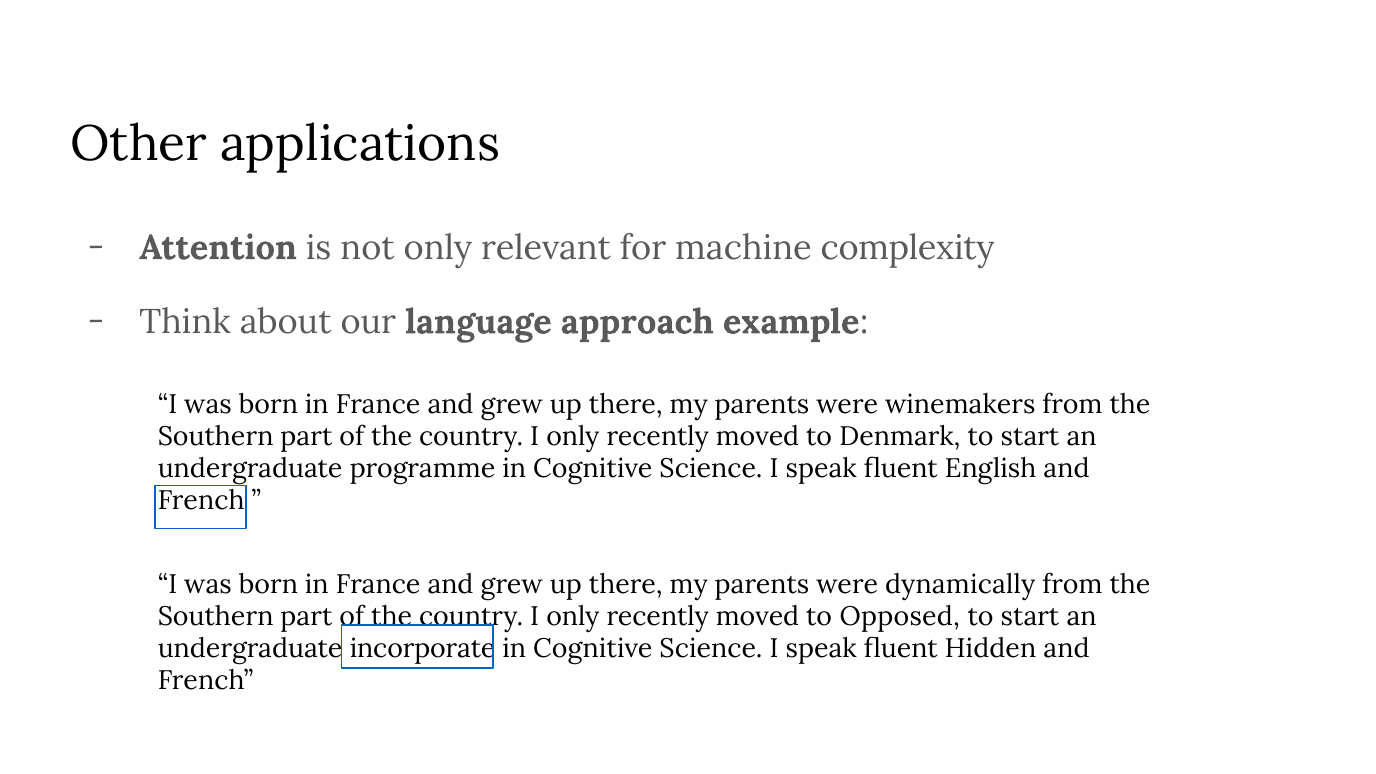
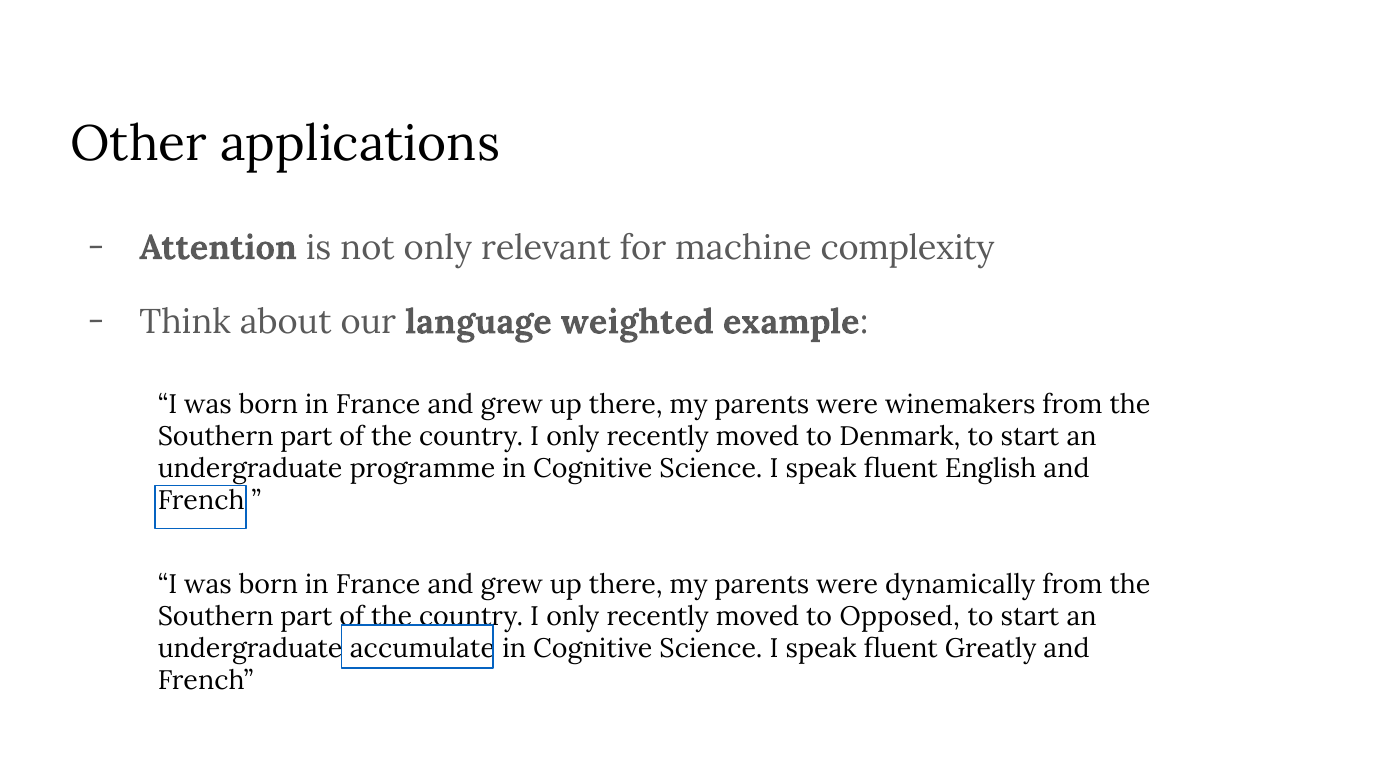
approach: approach -> weighted (637, 322)
incorporate: incorporate -> accumulate (422, 649)
Hidden: Hidden -> Greatly (991, 649)
